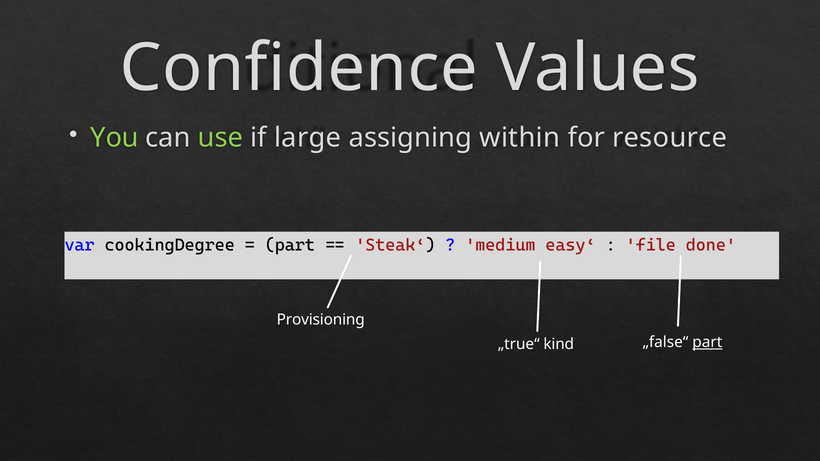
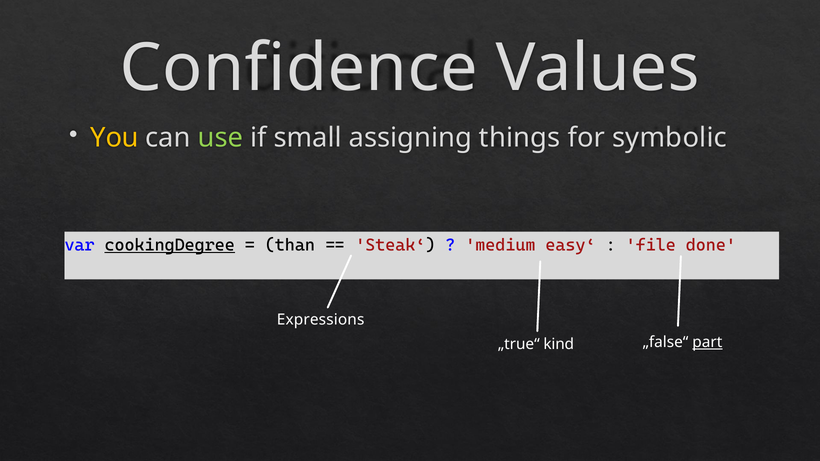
You colour: light green -> yellow (115, 138)
large: large -> small (308, 138)
within: within -> things (520, 138)
resource: resource -> symbolic (670, 138)
cookingDegree underline: none -> present (170, 245)
part: part -> than (290, 245)
Provisioning: Provisioning -> Expressions (321, 320)
